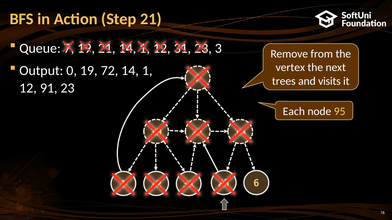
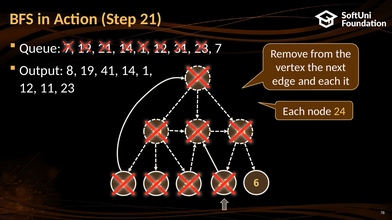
3: 3 -> 7 (218, 48)
0: 0 -> 8 (72, 71)
72: 72 -> 41 (110, 71)
trees: trees -> edge (284, 81)
and visits: visits -> each (329, 81)
91: 91 -> 11 (49, 88)
95: 95 -> 24 (340, 112)
